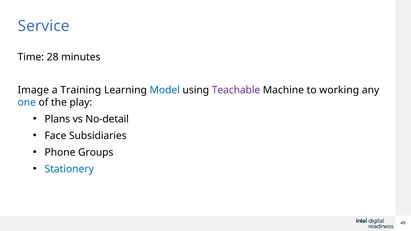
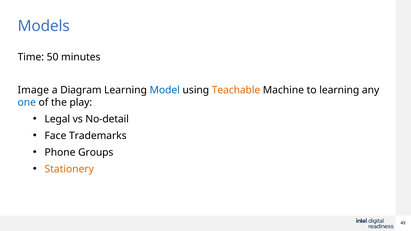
Service: Service -> Models (44, 26)
28: 28 -> 50 (53, 57)
Training: Training -> Diagram (81, 90)
Teachable colour: purple -> orange (236, 90)
to working: working -> learning (339, 90)
Plans: Plans -> Legal (57, 119)
Subsidiaries: Subsidiaries -> Trademarks (98, 136)
Stationery colour: blue -> orange (69, 169)
